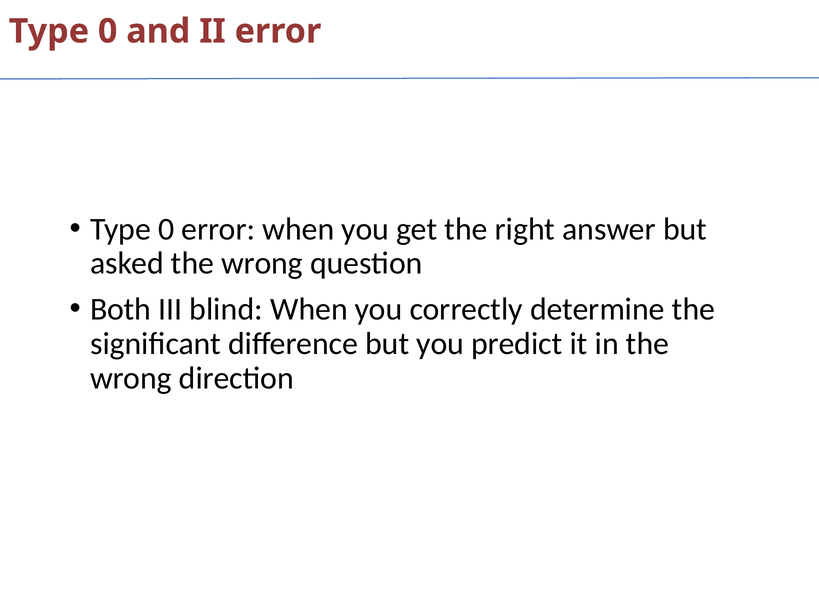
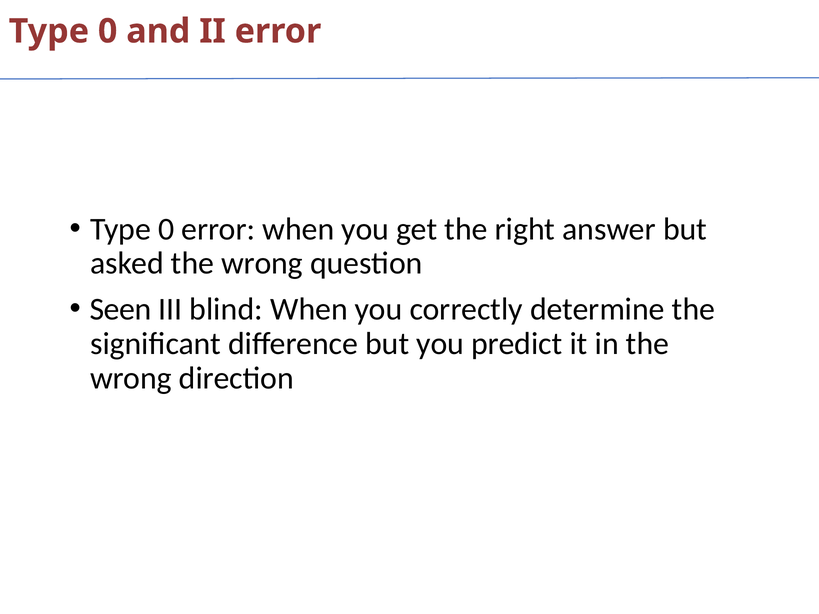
Both: Both -> Seen (121, 309)
